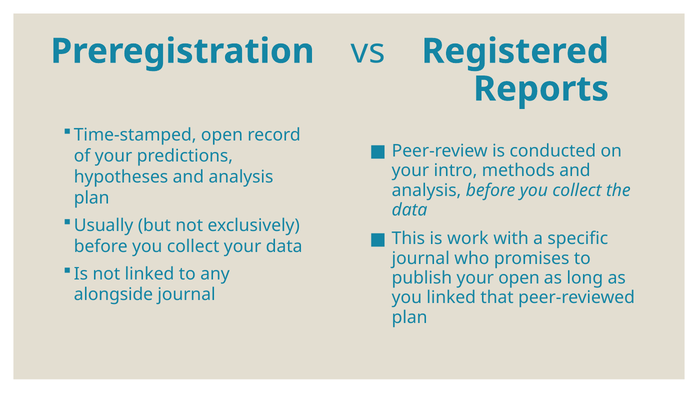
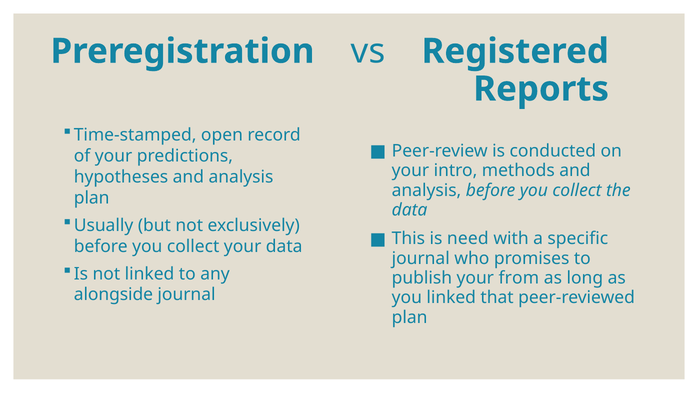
work: work -> need (468, 238)
your open: open -> from (519, 278)
